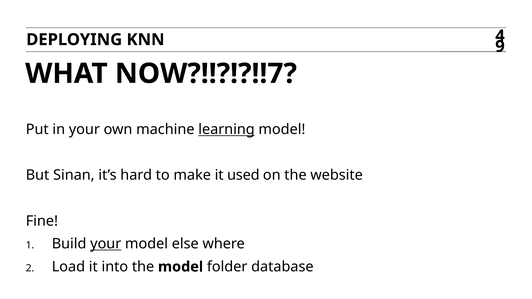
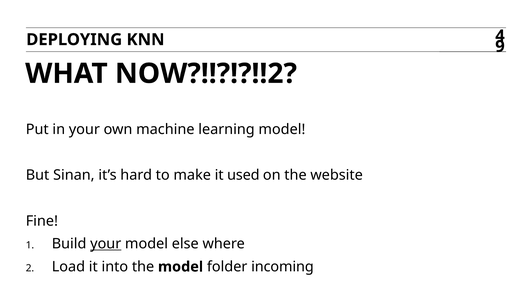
NOW?!!?!?!!7: NOW?!!?!?!!7 -> NOW?!!?!?!!2 (206, 74)
learning underline: present -> none (227, 129)
database: database -> incoming (282, 267)
